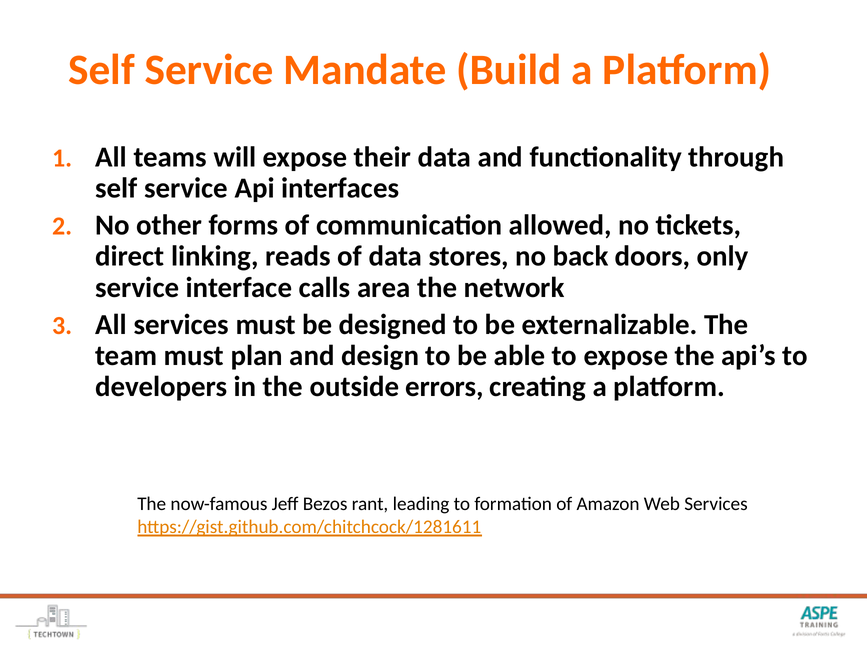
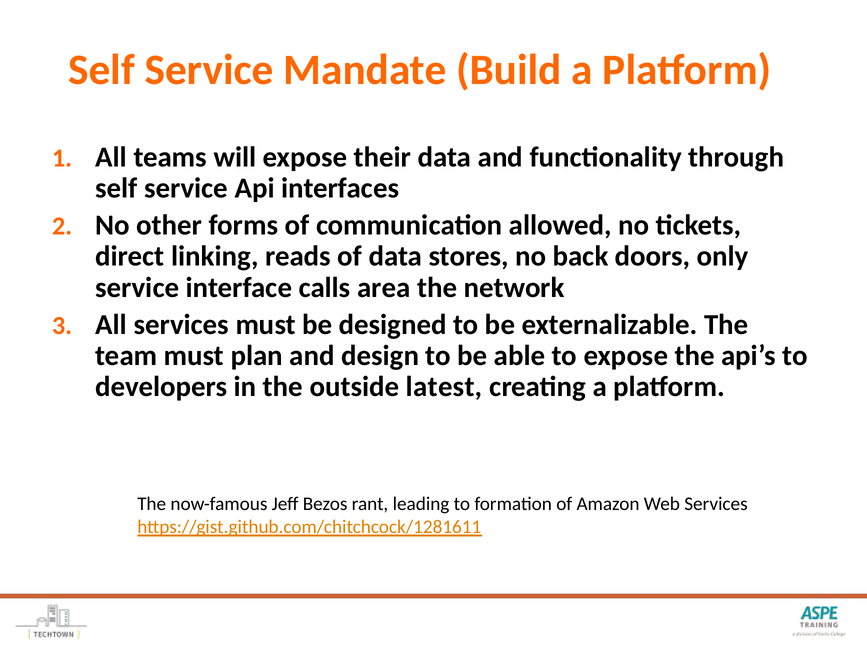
errors: errors -> latest (444, 387)
